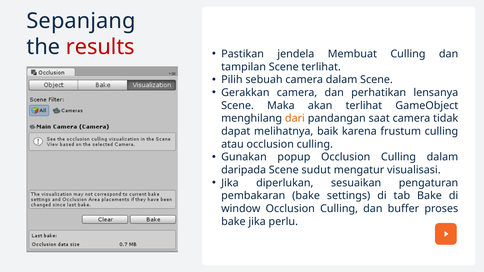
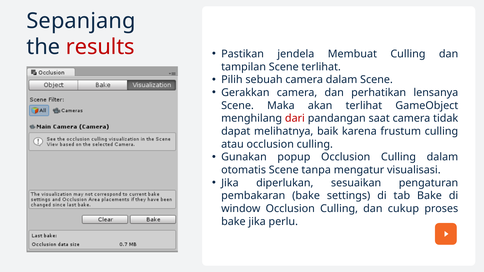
dari colour: orange -> red (295, 118)
daripada: daripada -> otomatis (244, 170)
sudut: sudut -> tanpa (316, 170)
buffer: buffer -> cukup (403, 209)
